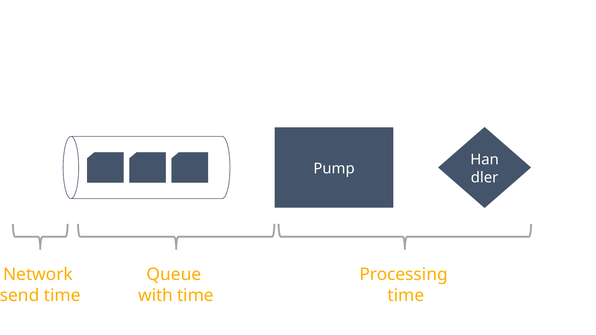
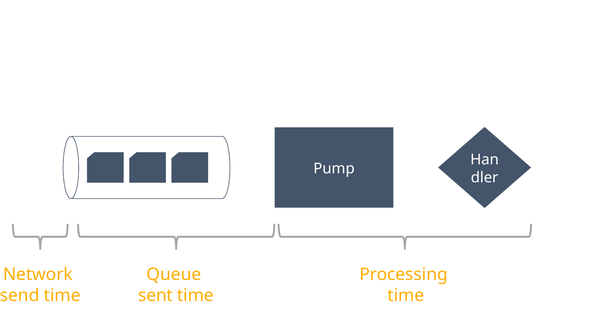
with: with -> sent (156, 296)
